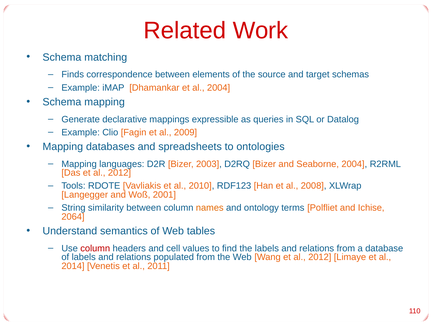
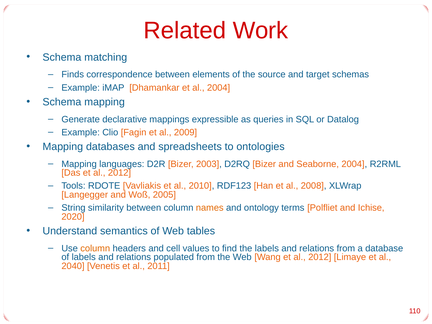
2001: 2001 -> 2005 (164, 195)
2064: 2064 -> 2020 (73, 217)
column colour: red -> orange (95, 248)
2014: 2014 -> 2040 (73, 266)
